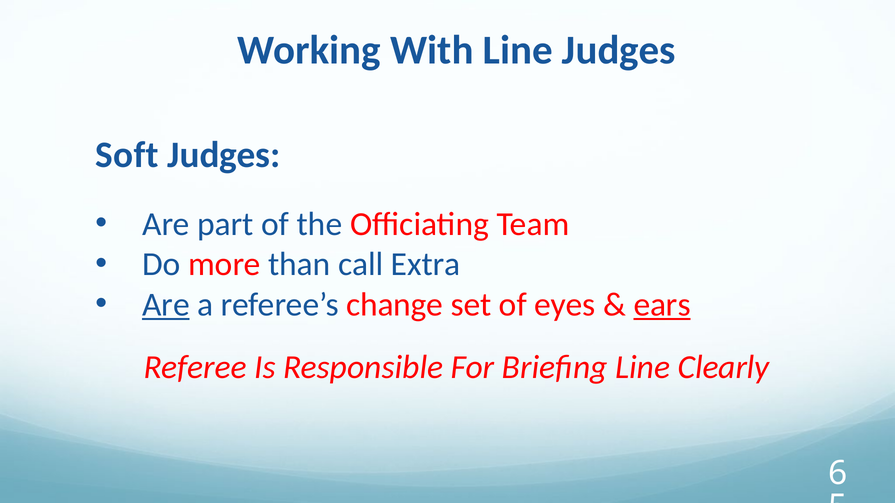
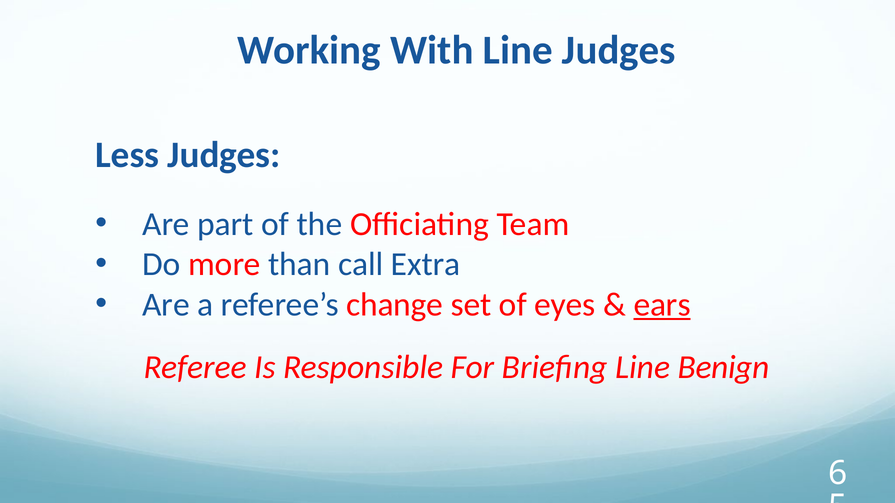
Soft: Soft -> Less (127, 155)
Are underline: present -> none (166, 305)
Clearly: Clearly -> Benign (724, 367)
